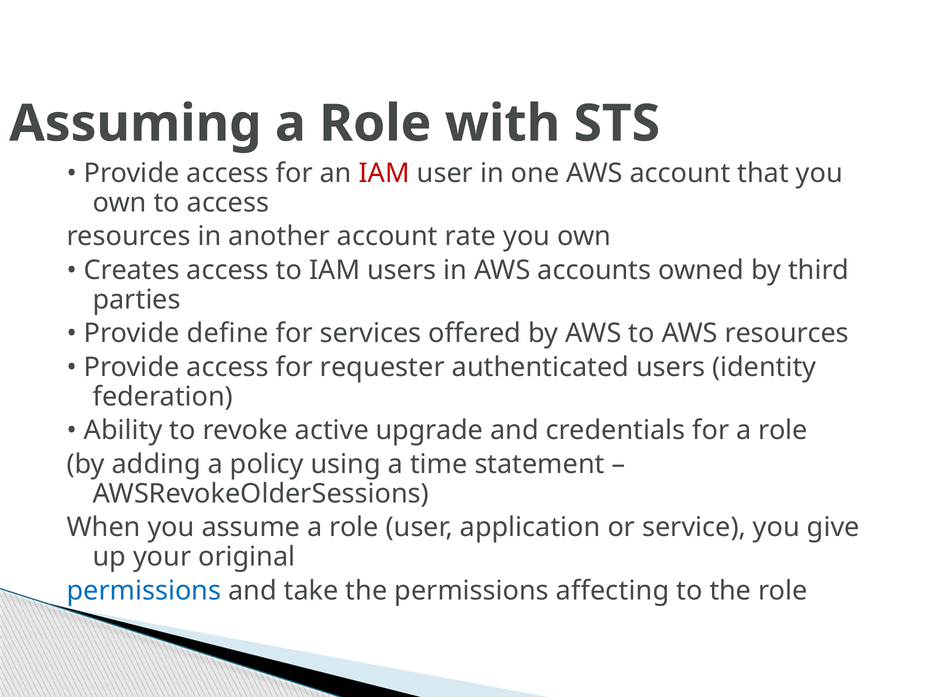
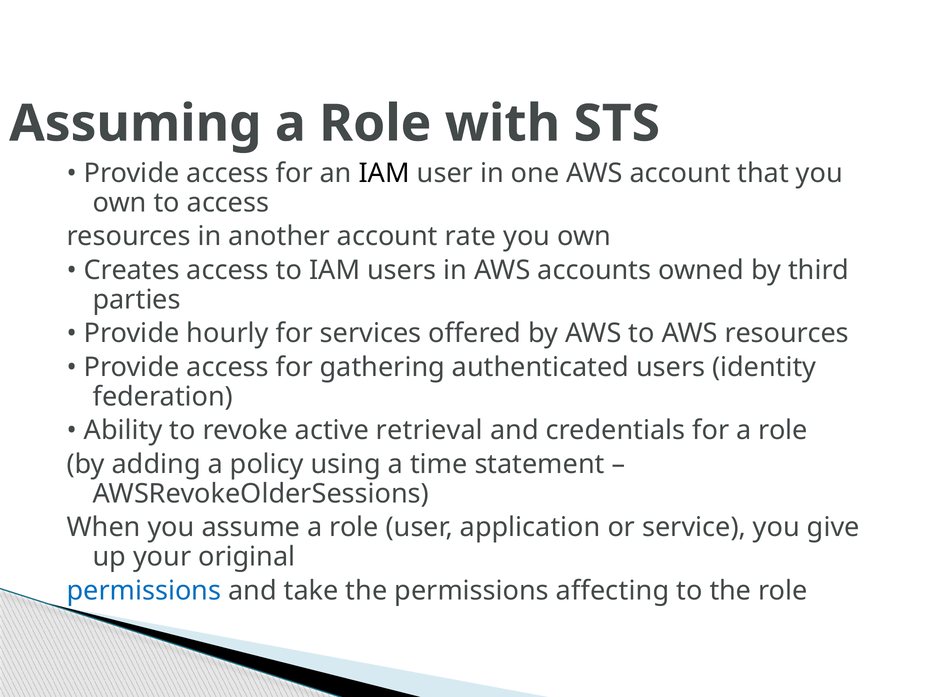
IAM colour: red -> black (384, 173)
define: define -> hourly (228, 333)
requester: requester -> gathering (382, 367)
upgrade: upgrade -> retrieval (429, 430)
